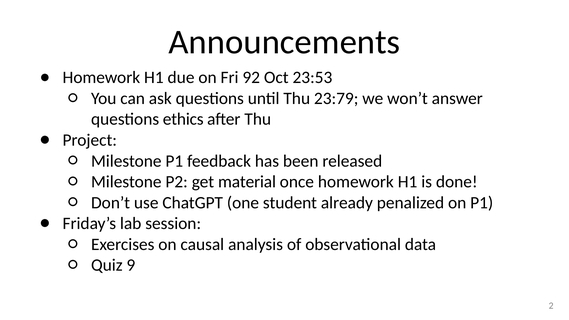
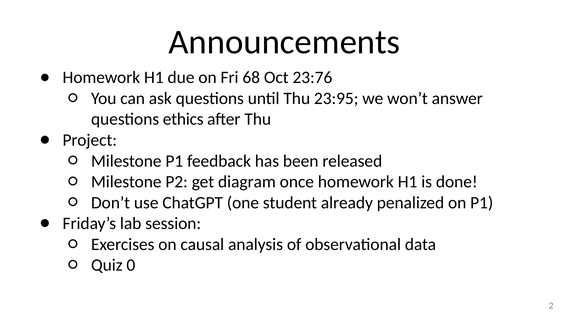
92: 92 -> 68 (251, 78)
23:53: 23:53 -> 23:76 (312, 78)
23:79: 23:79 -> 23:95 (336, 98)
material: material -> diagram (247, 182)
9: 9 -> 0 (131, 265)
